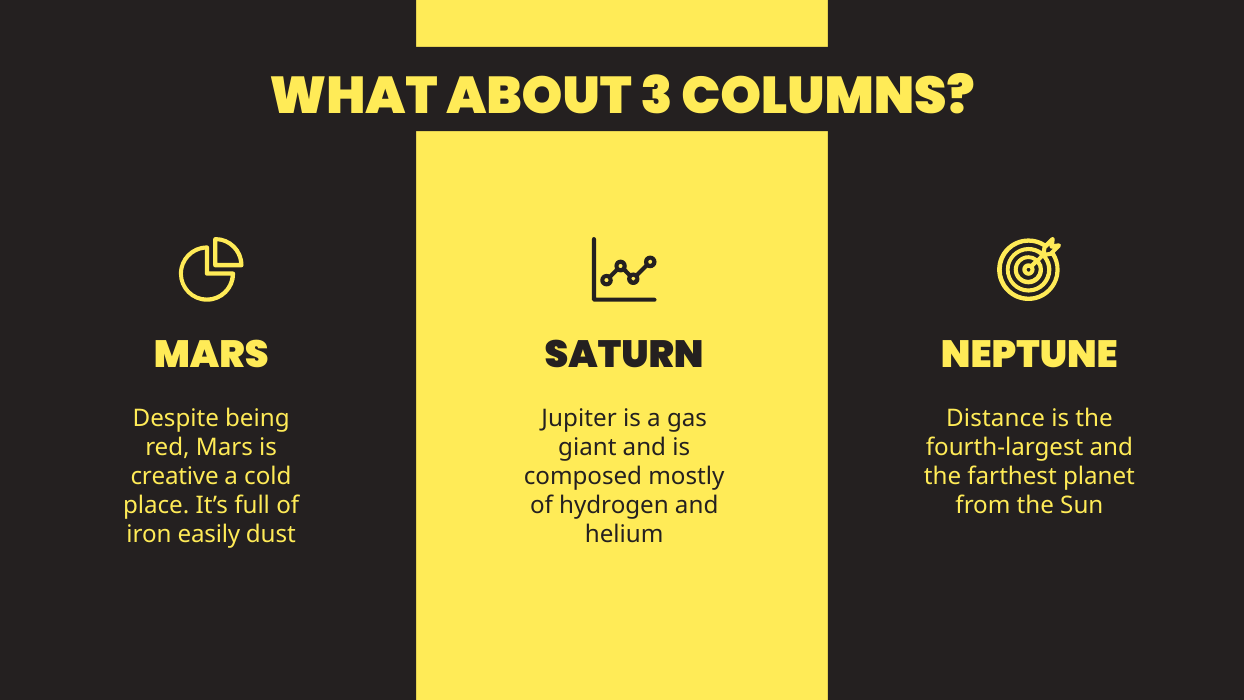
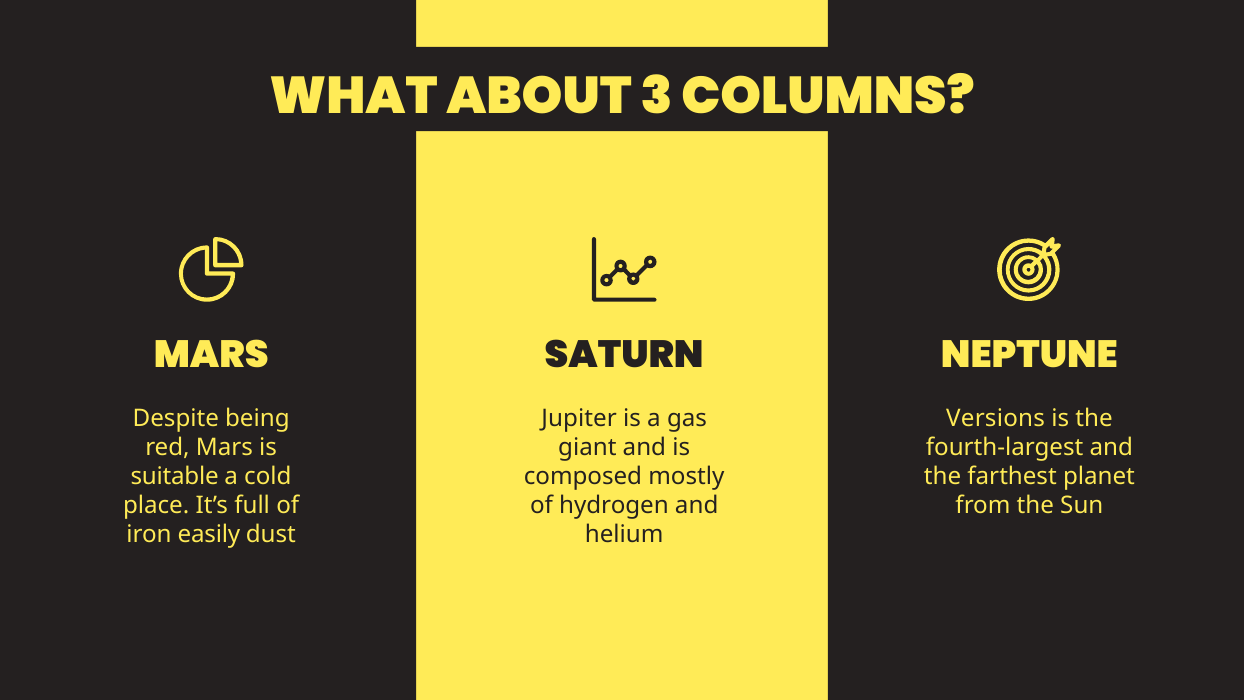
Distance: Distance -> Versions (996, 418)
creative: creative -> suitable (175, 476)
